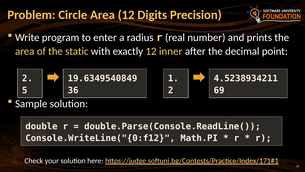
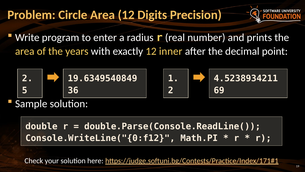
static: static -> years (77, 51)
